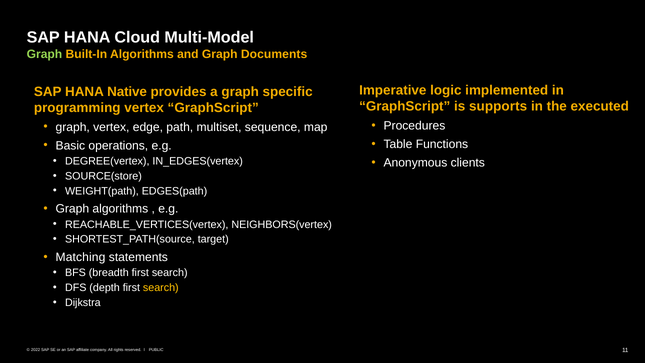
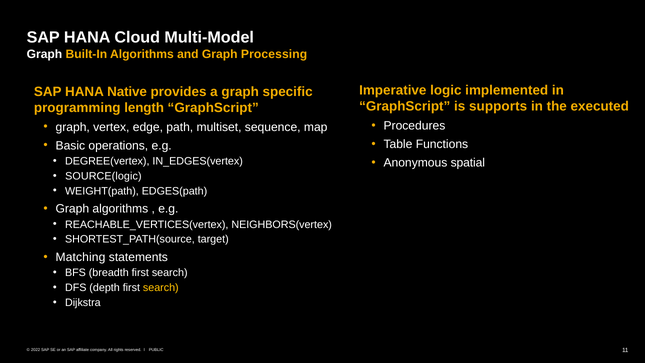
Graph colour: light green -> white (44, 54)
Documents: Documents -> Processing (274, 54)
programming vertex: vertex -> length (144, 108)
clients: clients -> spatial (468, 163)
SOURCE(store: SOURCE(store -> SOURCE(logic (103, 176)
